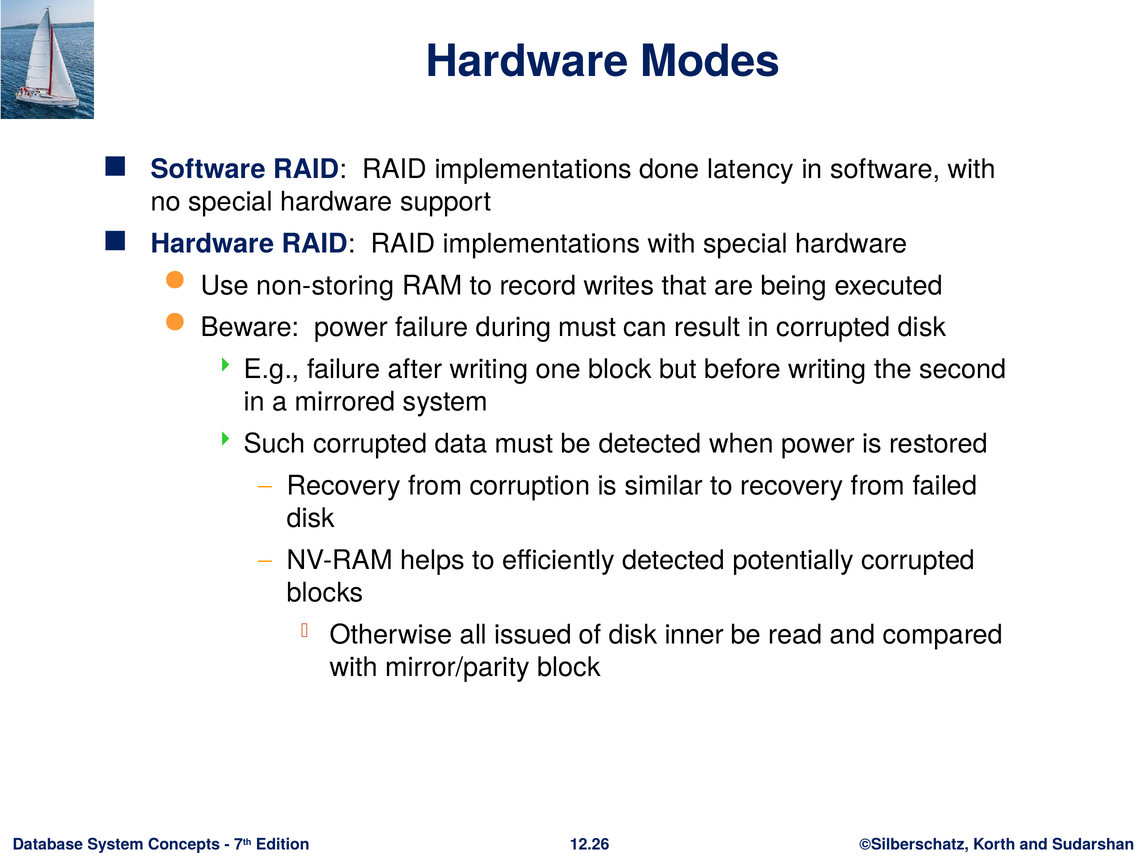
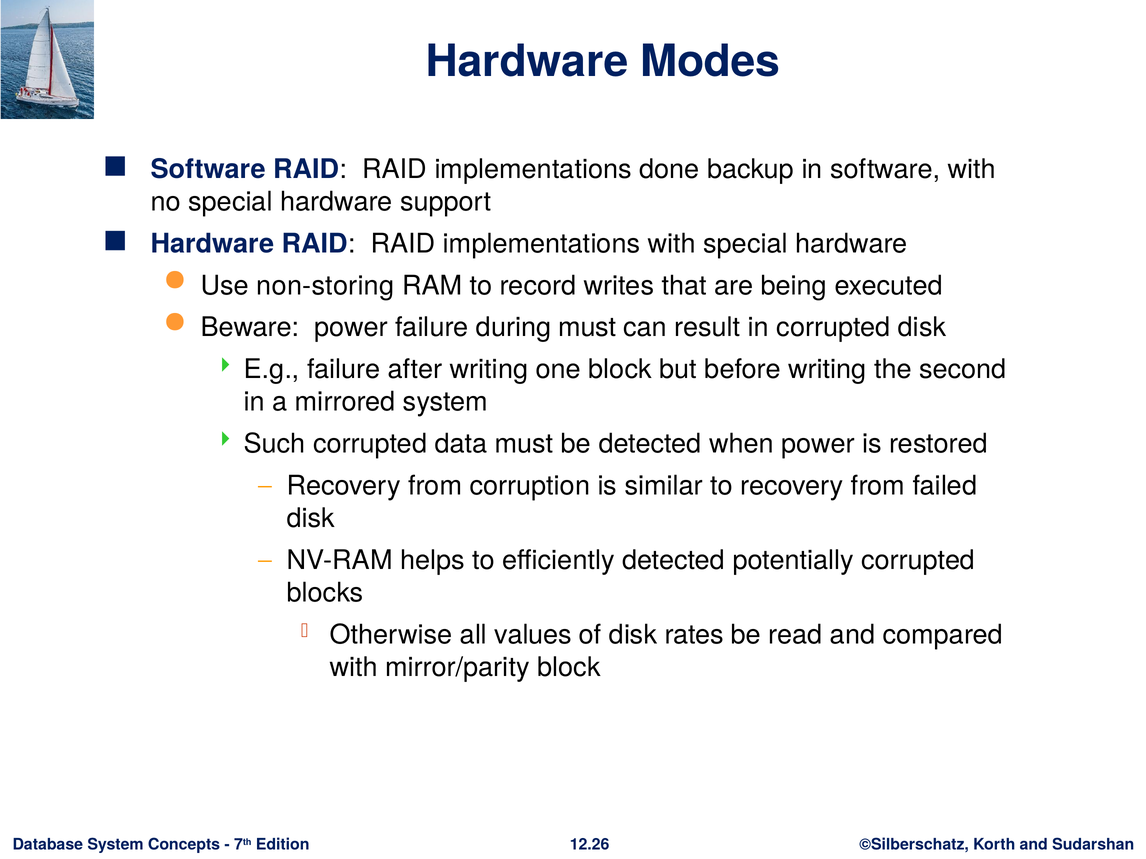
latency: latency -> backup (751, 169)
issued: issued -> values (533, 635)
inner: inner -> rates (694, 635)
